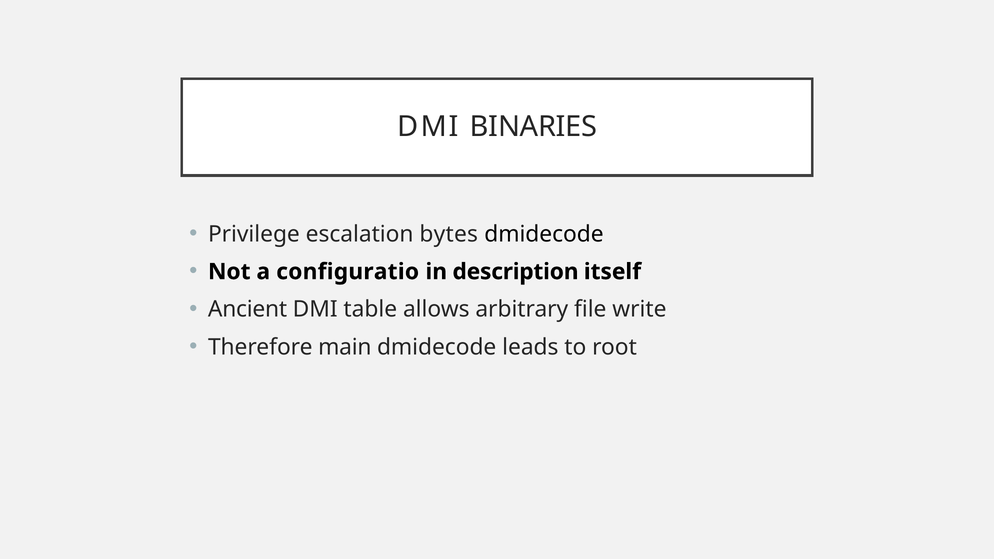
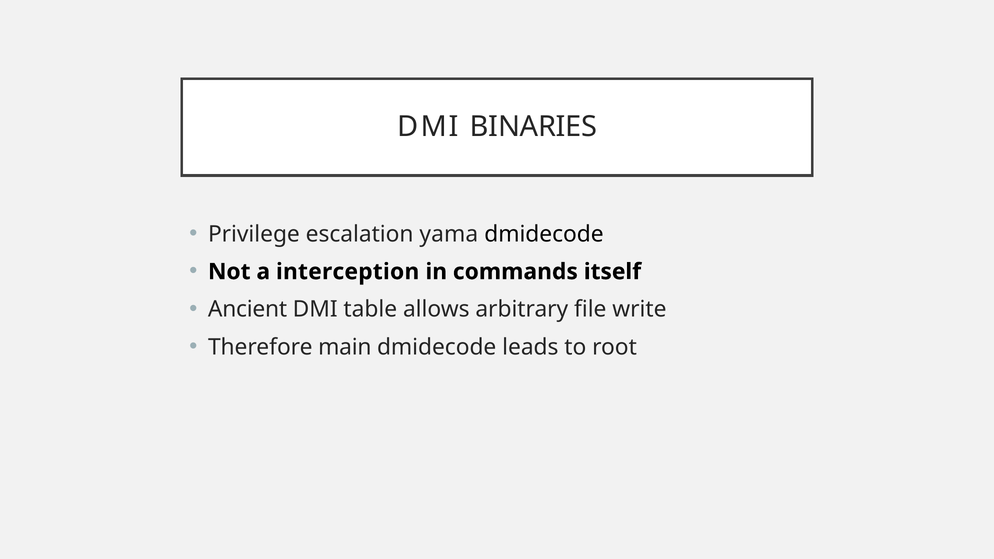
bytes: bytes -> yama (449, 234)
configuratio: configuratio -> interception (348, 272)
description: description -> commands (515, 272)
